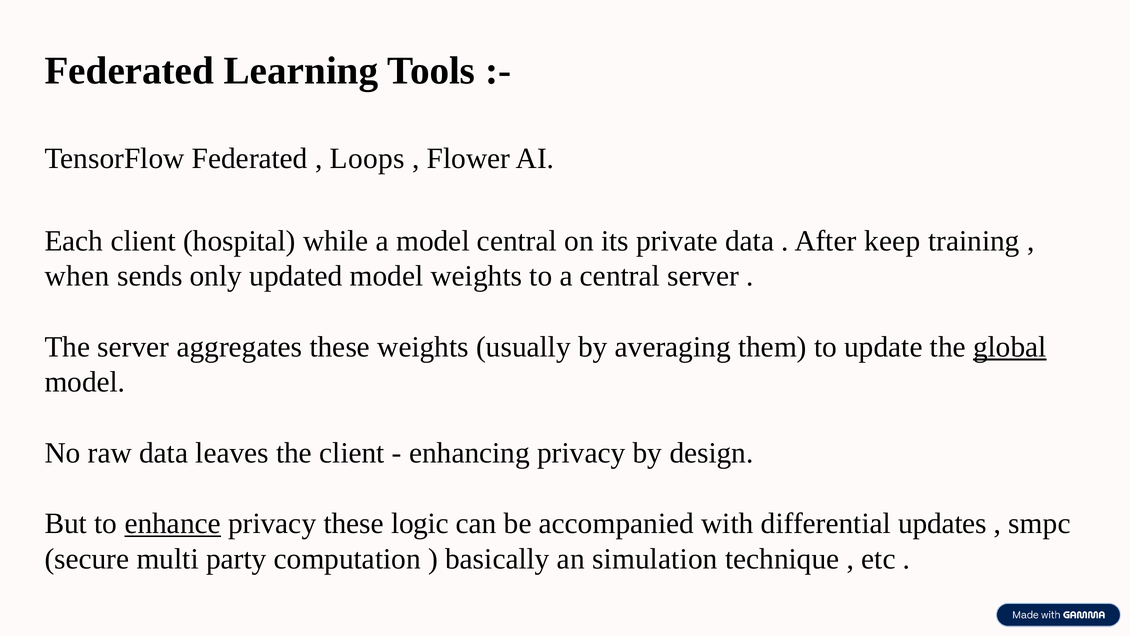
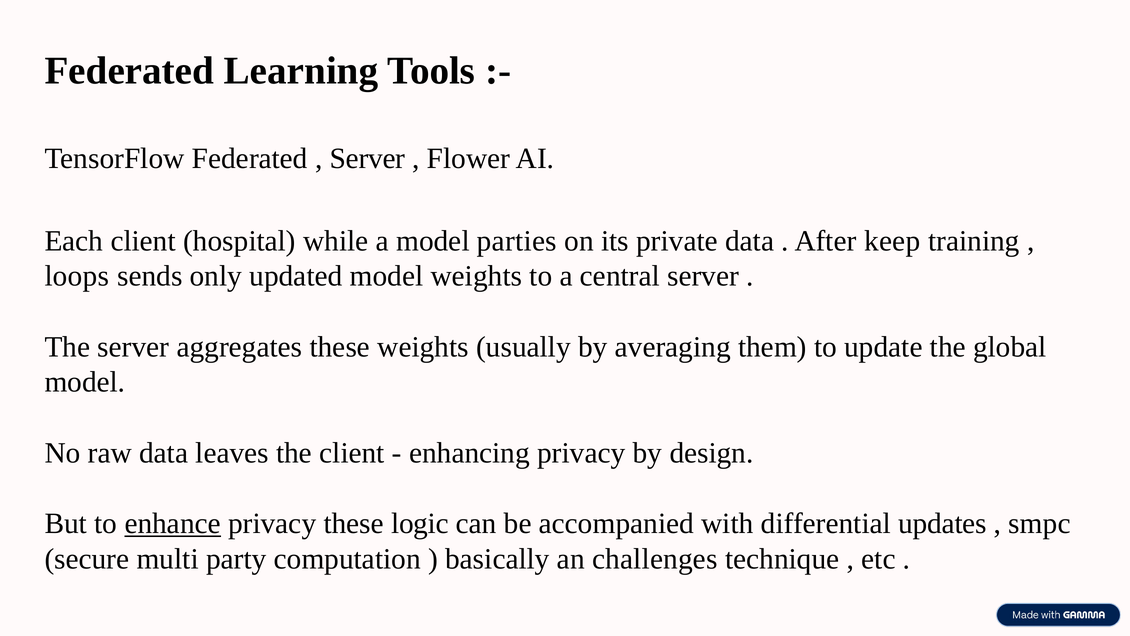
Loops: Loops -> Server (367, 158)
model central: central -> parties (517, 241)
when: when -> loops (77, 276)
global underline: present -> none (1010, 347)
simulation: simulation -> challenges (655, 559)
